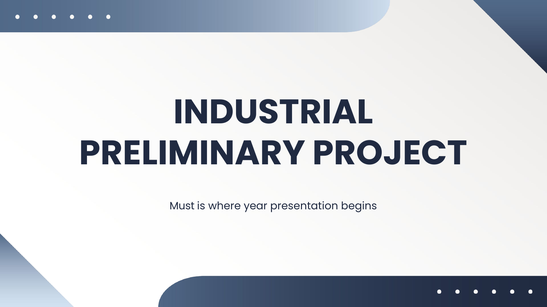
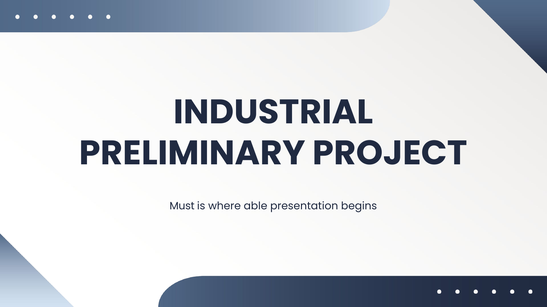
year: year -> able (256, 206)
